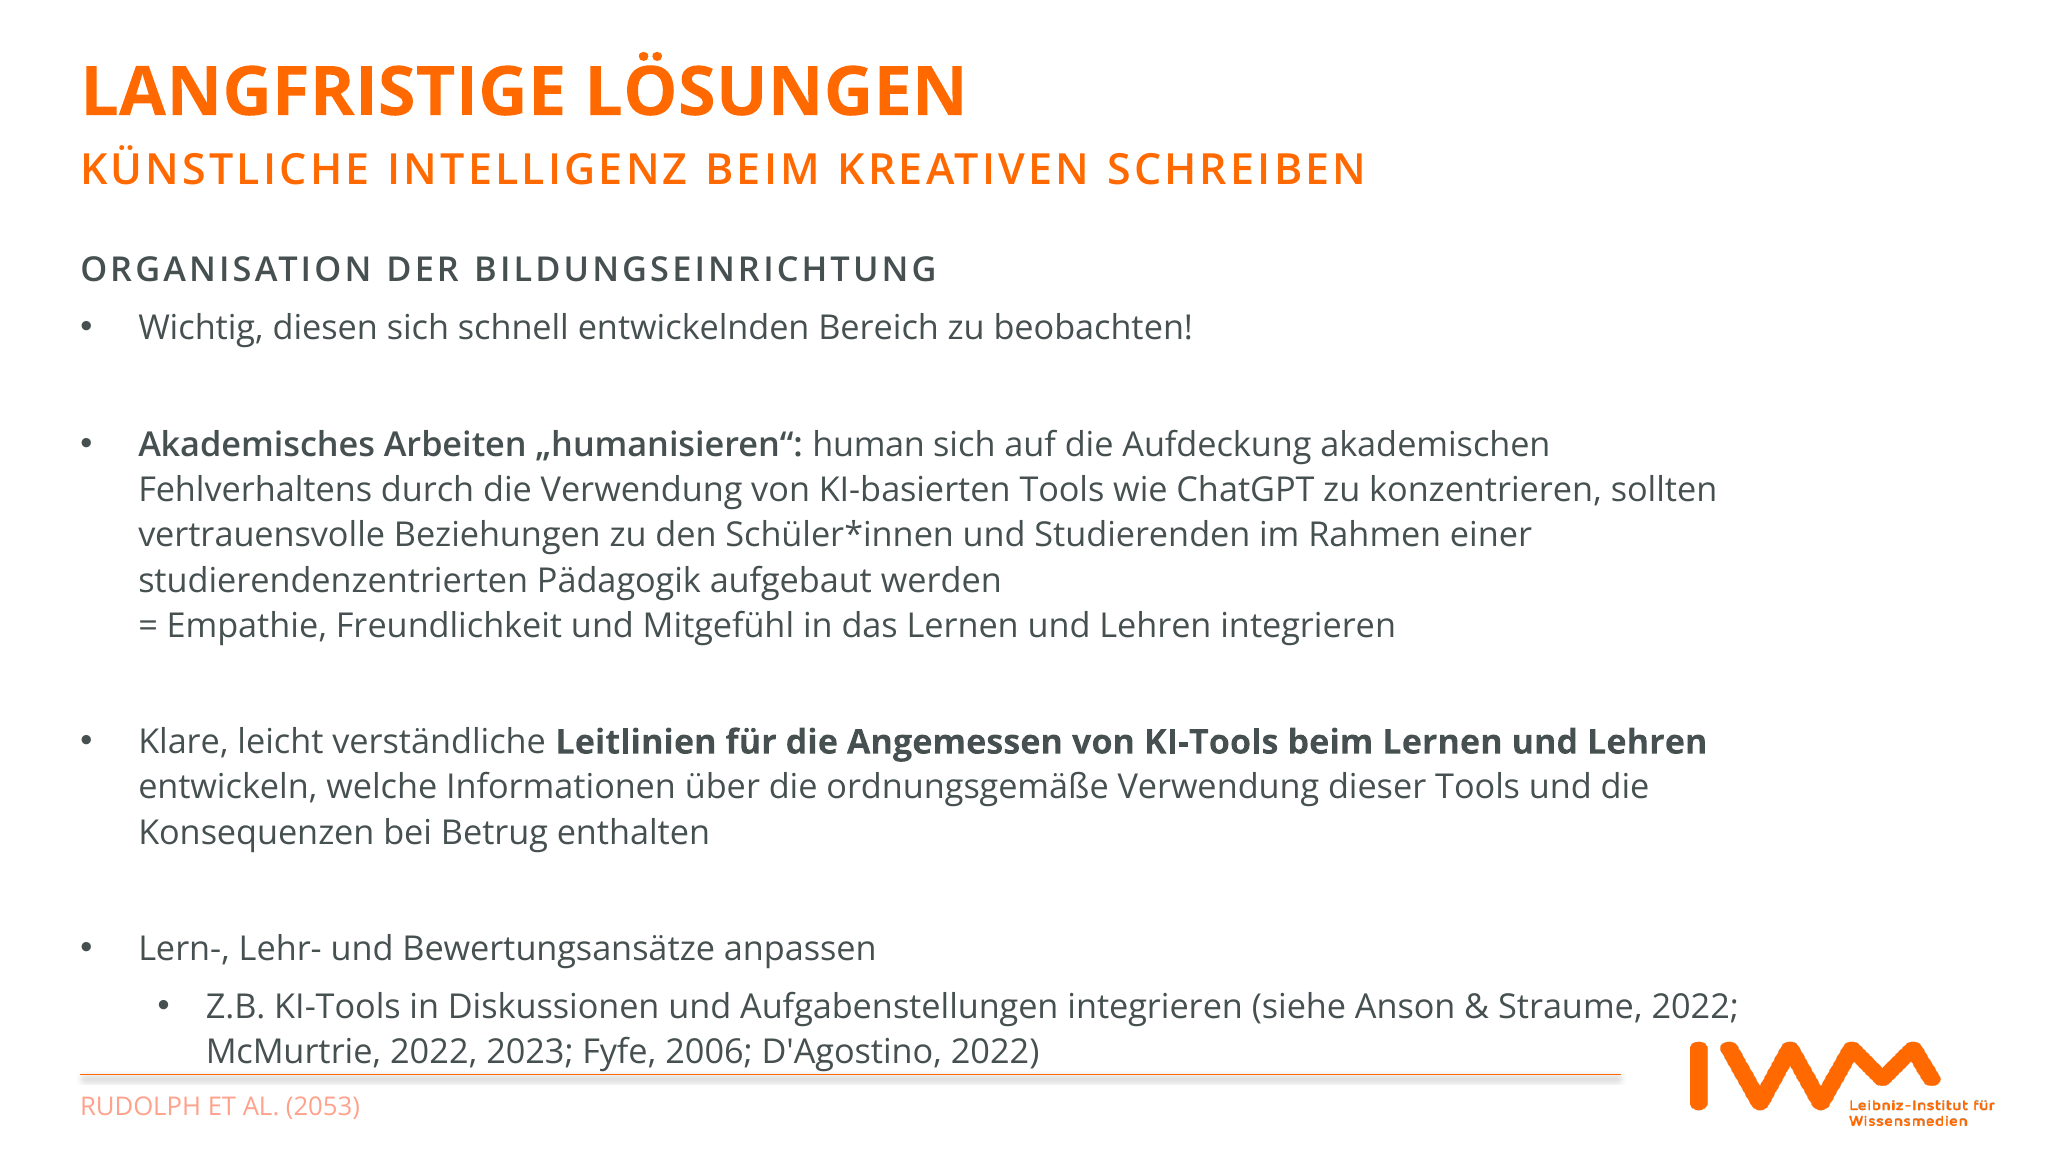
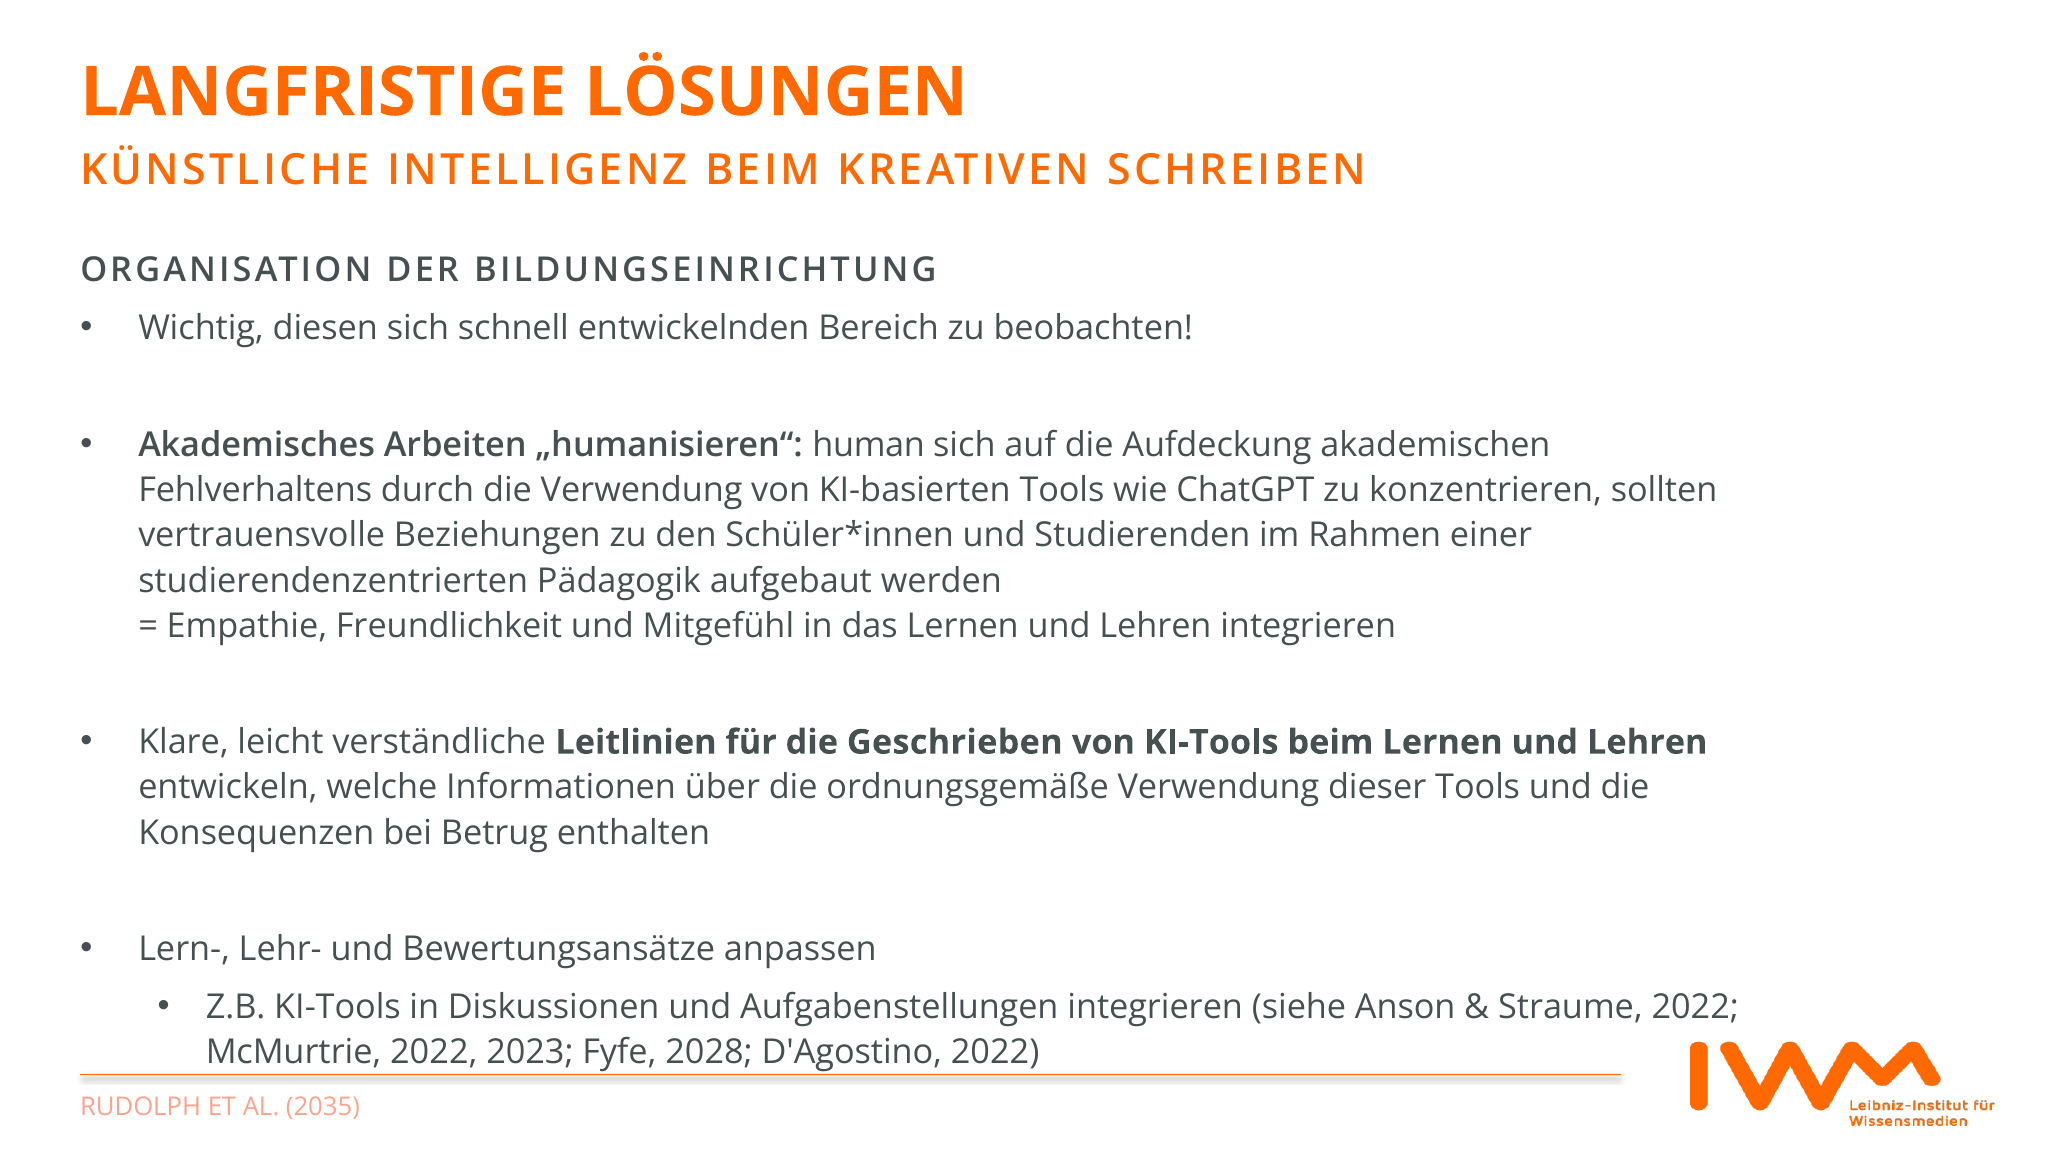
Angemessen: Angemessen -> Geschrieben (955, 742)
2006: 2006 -> 2028 (709, 1052)
2053: 2053 -> 2035 (323, 1107)
